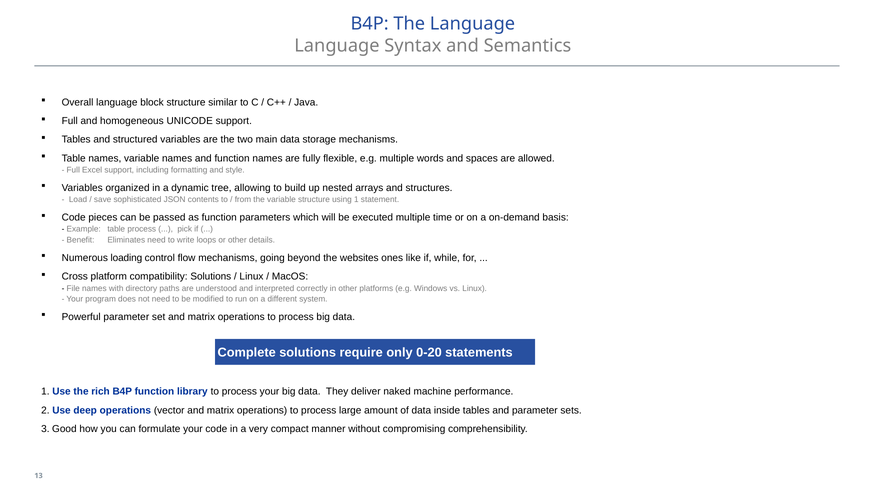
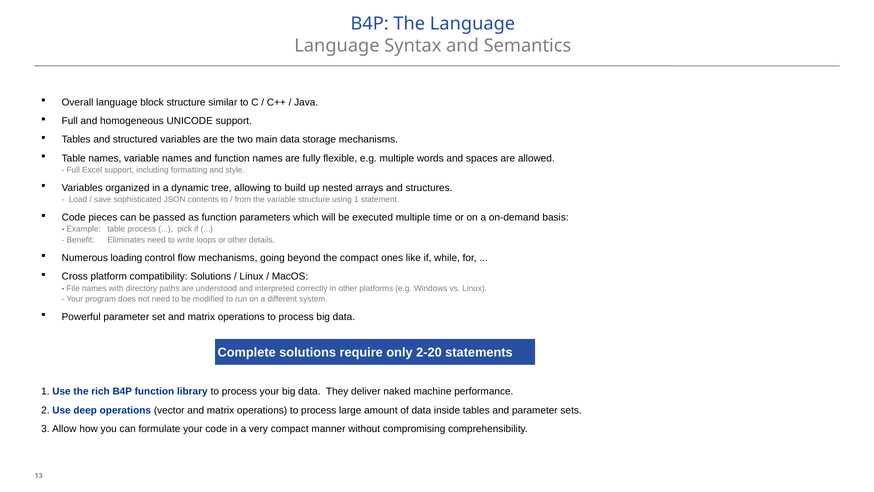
the websites: websites -> compact (359, 258)
0-20: 0-20 -> 2-20 (429, 352)
Good: Good -> Allow (64, 429)
